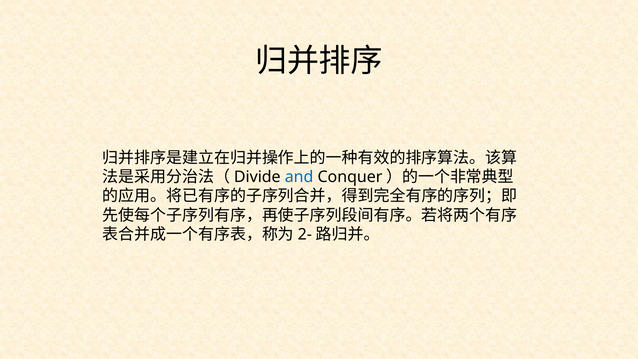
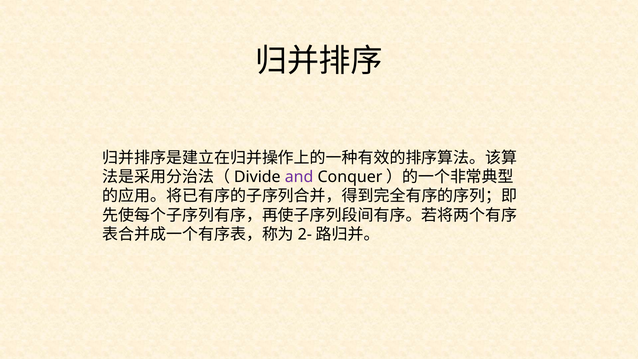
and colour: blue -> purple (299, 177)
